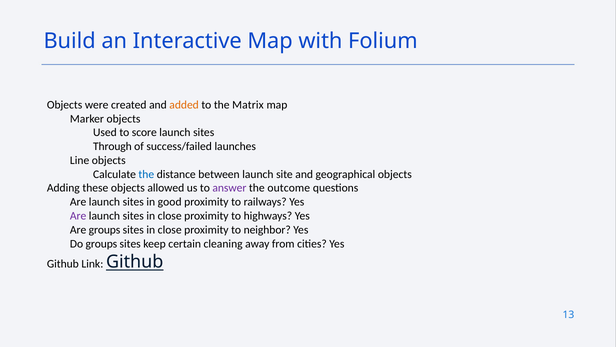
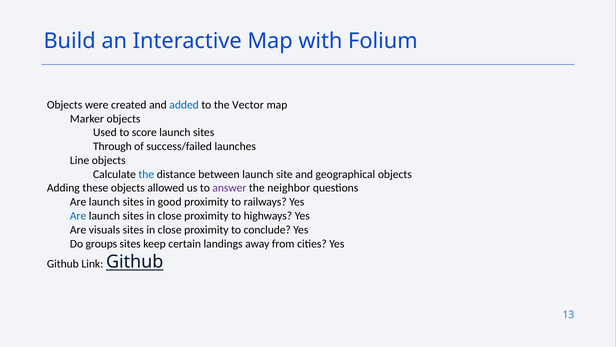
added colour: orange -> blue (184, 105)
Matrix: Matrix -> Vector (248, 105)
outcome: outcome -> neighbor (289, 188)
Are colour: purple -> blue (78, 216)
Are groups: groups -> visuals (104, 229)
neighbor: neighbor -> conclude (267, 229)
cleaning: cleaning -> landings (223, 243)
